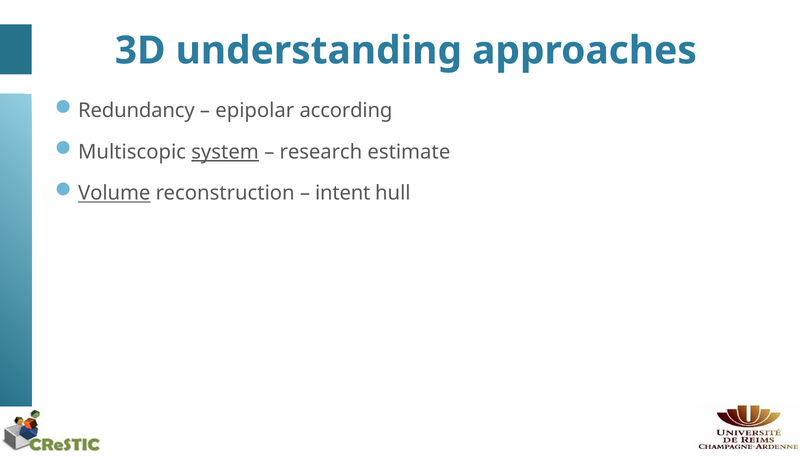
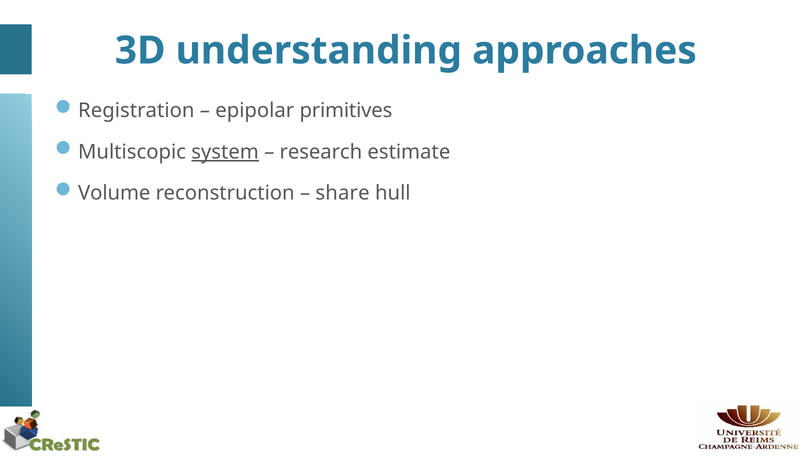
Redundancy: Redundancy -> Registration (136, 111)
according: according -> primitives (346, 111)
Volume underline: present -> none (114, 193)
intent: intent -> share (343, 193)
